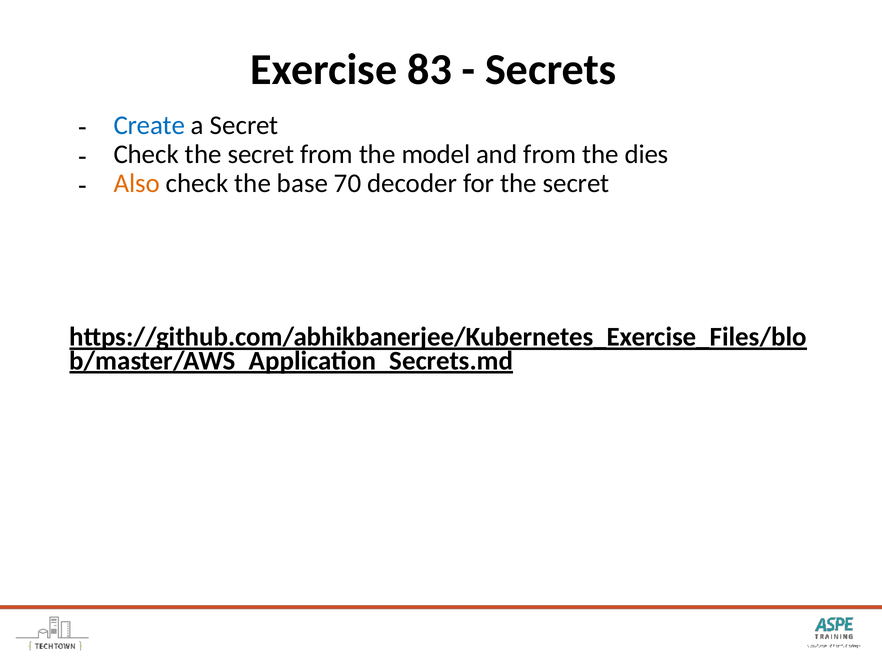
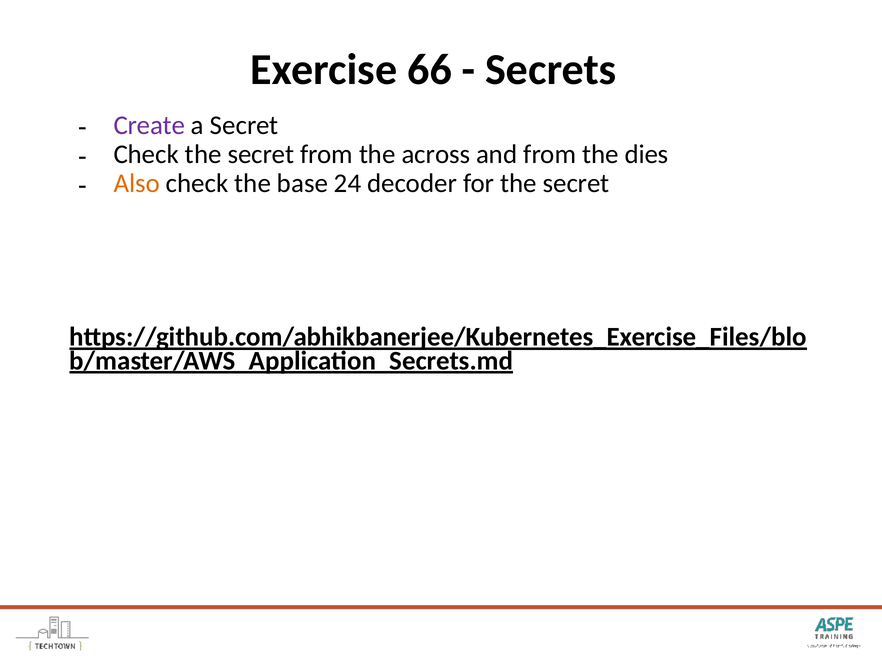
83: 83 -> 66 (430, 70)
Create colour: blue -> purple (149, 125)
model: model -> across (436, 154)
70: 70 -> 24 (348, 183)
